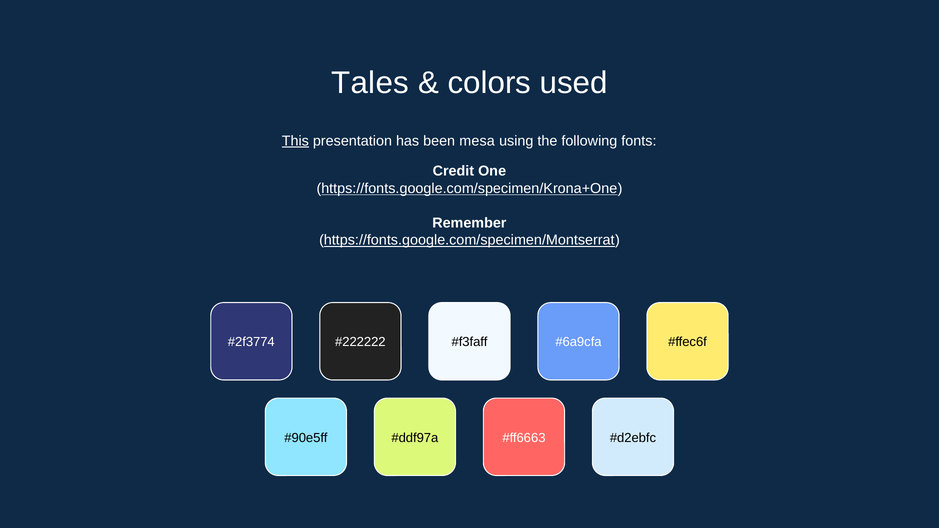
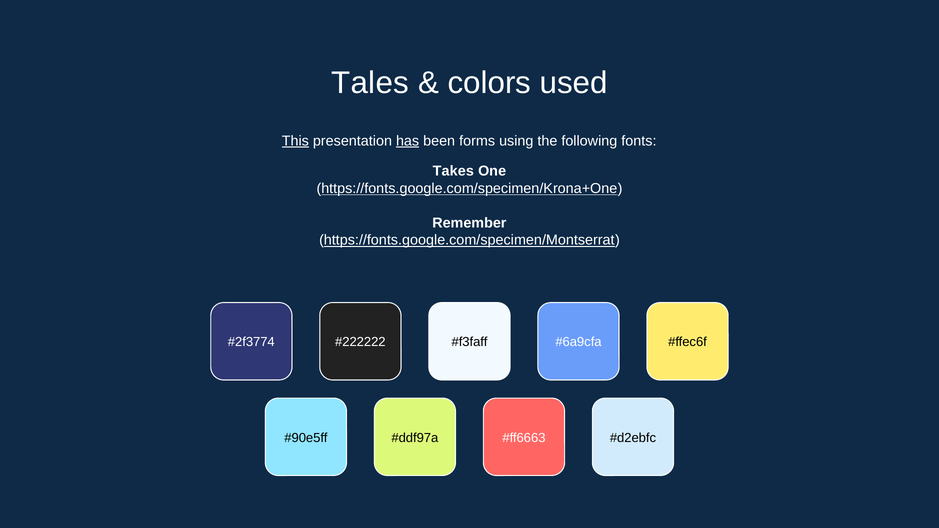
has underline: none -> present (408, 141)
mesa: mesa -> forms (477, 141)
Credit: Credit -> Takes (453, 171)
